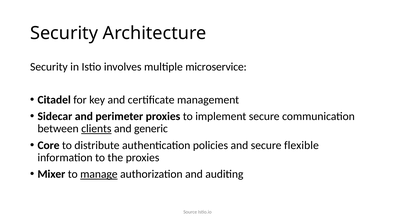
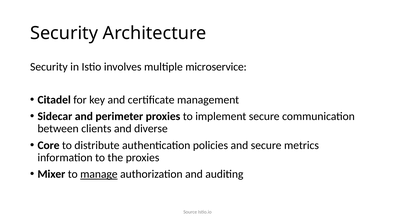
clients underline: present -> none (96, 129)
generic: generic -> diverse (151, 129)
flexible: flexible -> metrics (301, 145)
